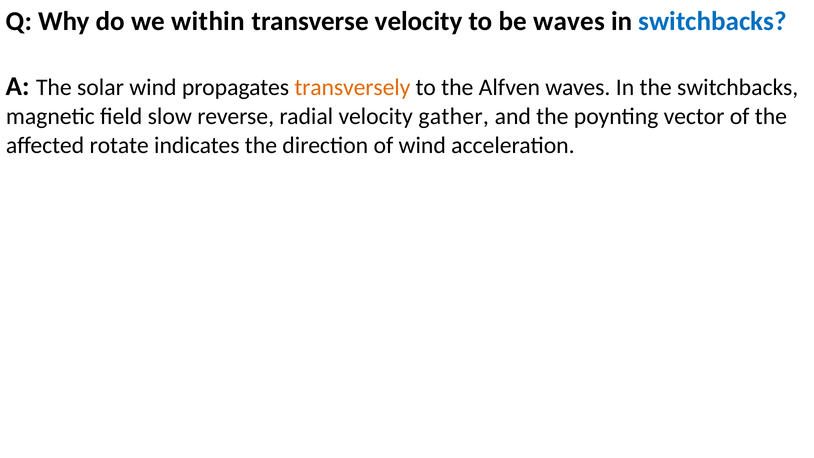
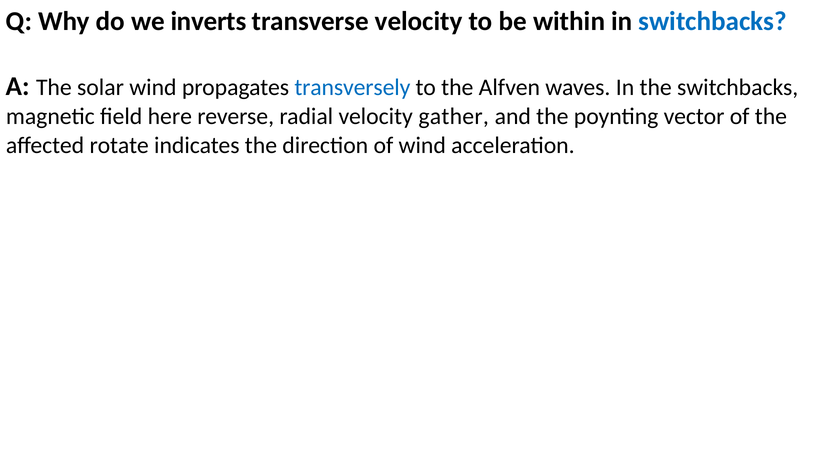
within: within -> inverts (208, 21)
be waves: waves -> within (569, 21)
transversely colour: orange -> blue (352, 87)
slow: slow -> here (170, 117)
